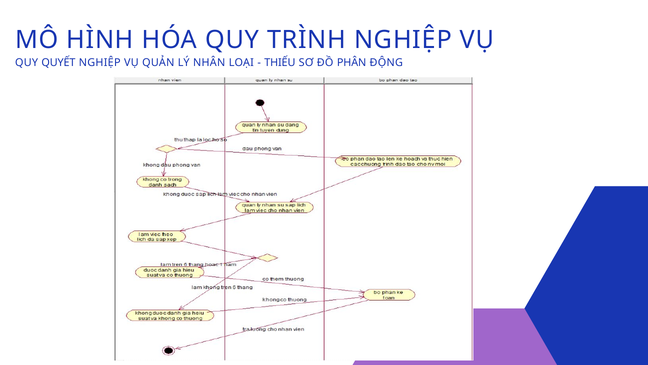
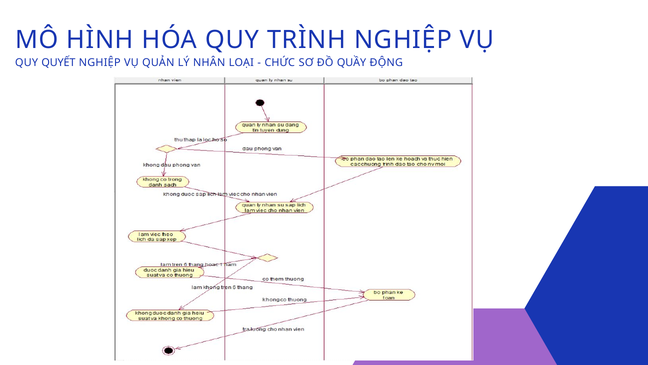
THIẾU: THIẾU -> CHỨC (280, 63)
PHÂN: PHÂN -> QUẦY (352, 63)
